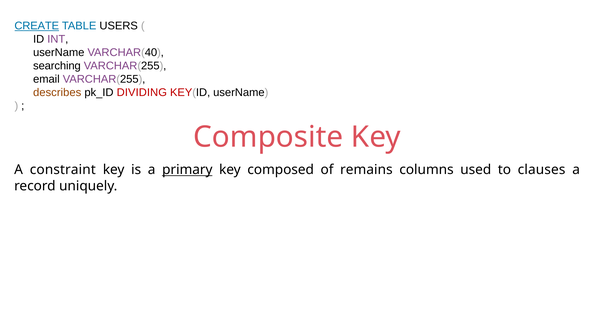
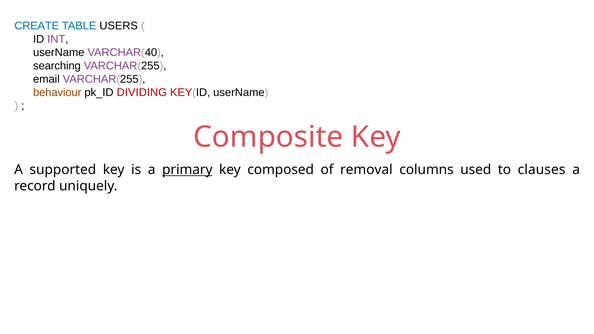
CREATE underline: present -> none (37, 26)
describes: describes -> behaviour (57, 93)
constraint: constraint -> supported (63, 170)
remains: remains -> removal (366, 170)
